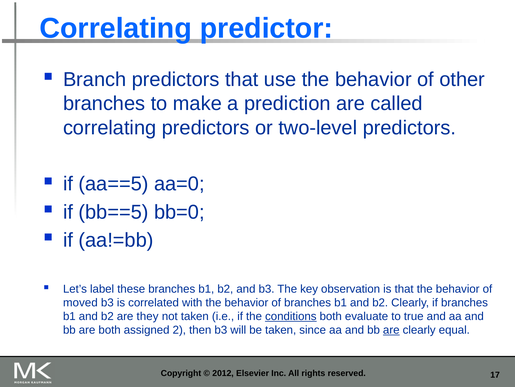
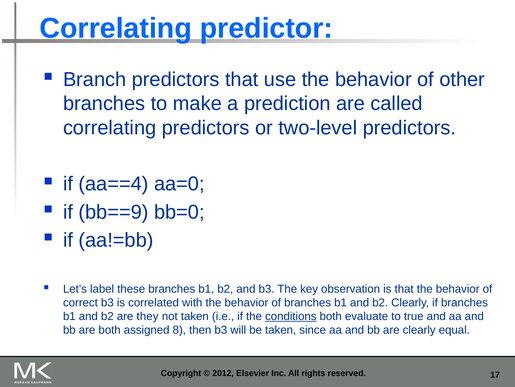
aa==5: aa==5 -> aa==4 (114, 184)
bb==5: bb==5 -> bb==9 (114, 212)
moved: moved -> correct (80, 302)
2: 2 -> 8 (179, 330)
are underline: present -> none (391, 330)
